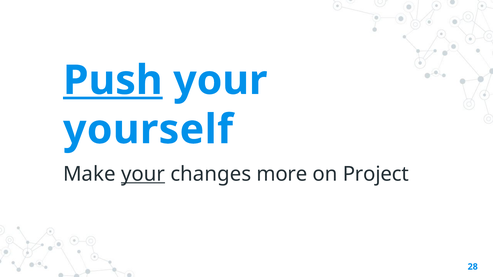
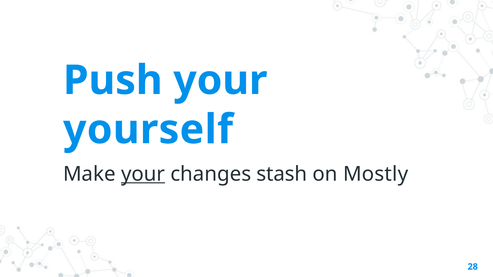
Push underline: present -> none (113, 80)
more: more -> stash (282, 174)
Project: Project -> Mostly (376, 174)
